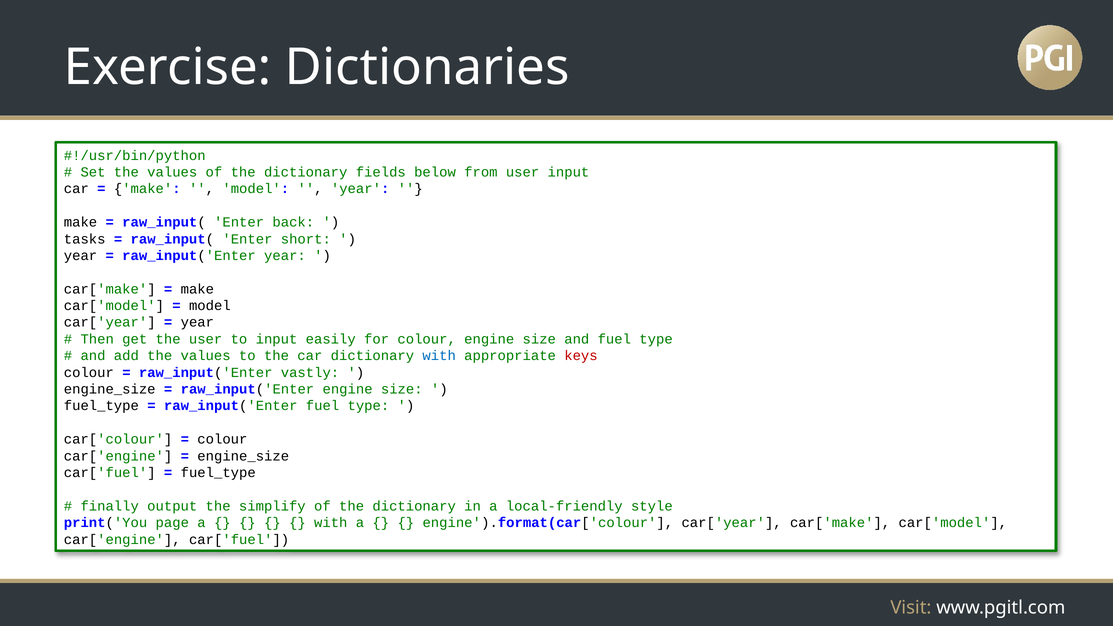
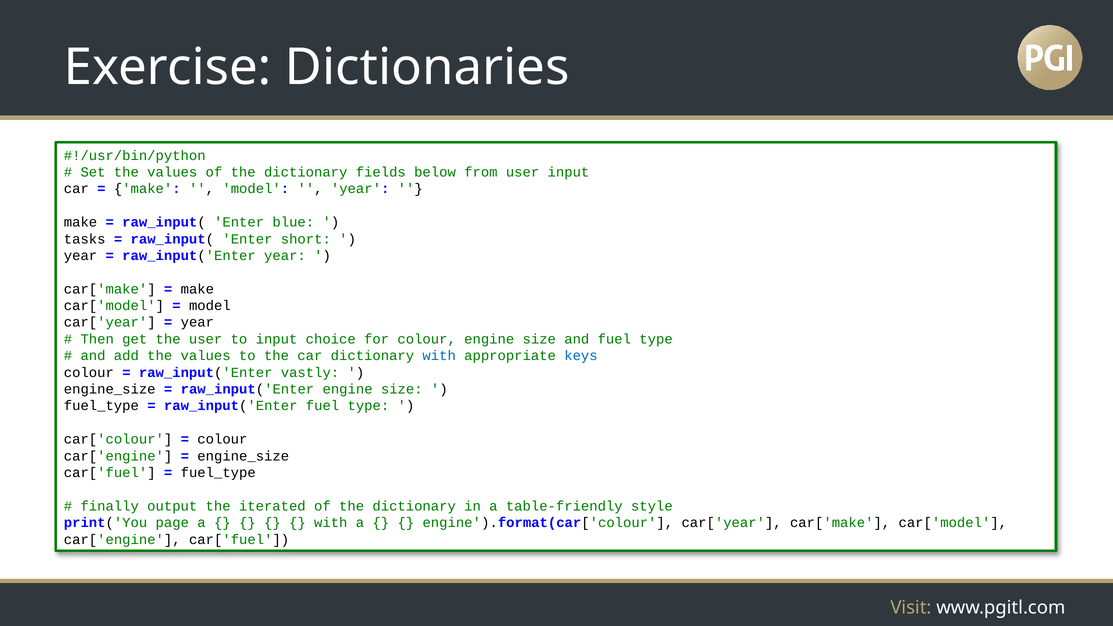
back: back -> blue (293, 222)
easily: easily -> choice (331, 339)
keys colour: red -> blue (581, 356)
simplify: simplify -> iterated (272, 506)
local-friendly: local-friendly -> table-friendly (564, 506)
